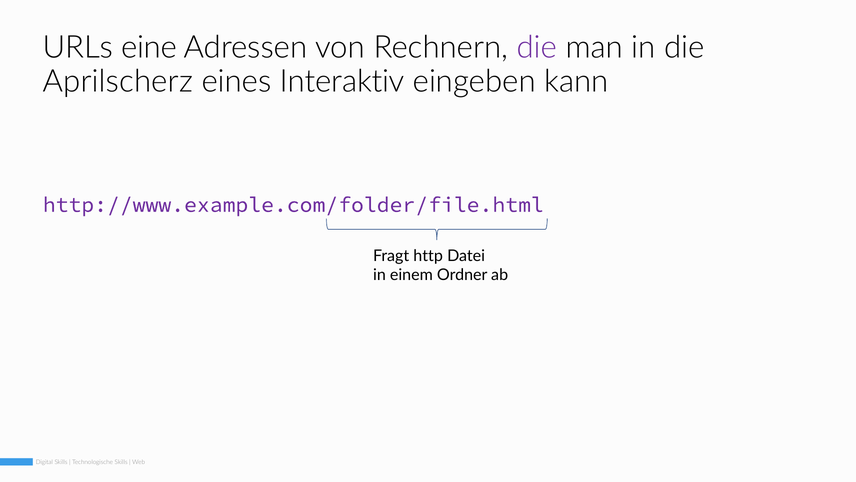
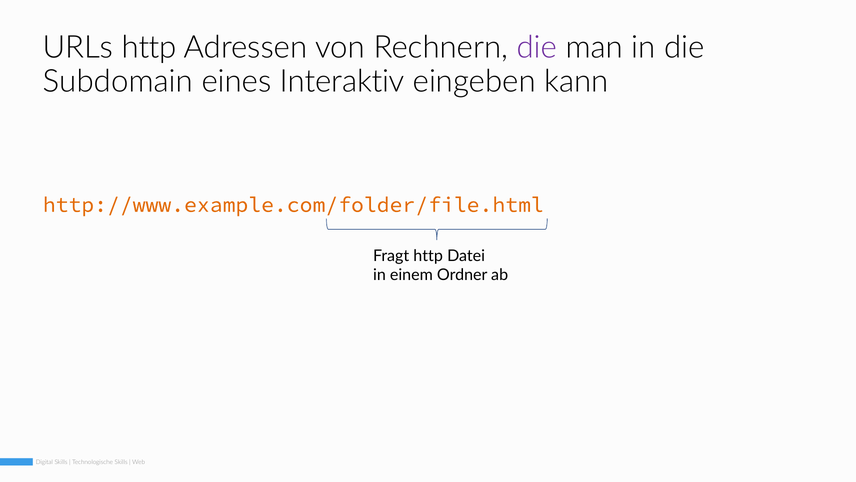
URLs eine: eine -> http (149, 48)
Aprilscherz: Aprilscherz -> Subdomain (118, 81)
http://www.example.com/folder/file.html colour: purple -> orange (293, 205)
